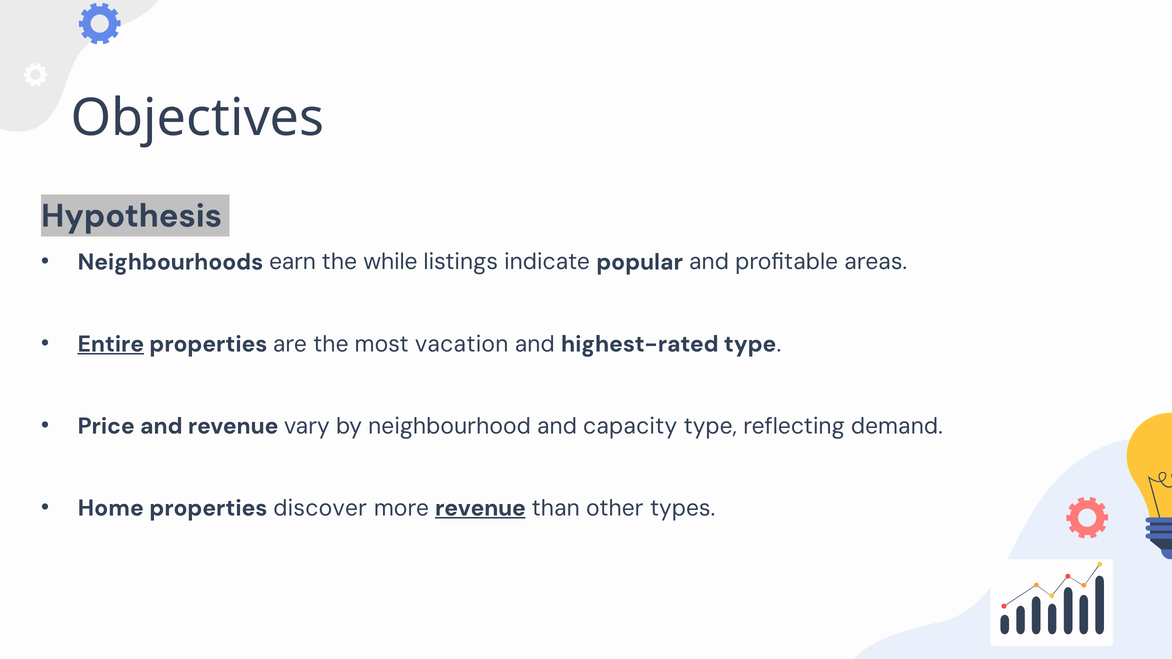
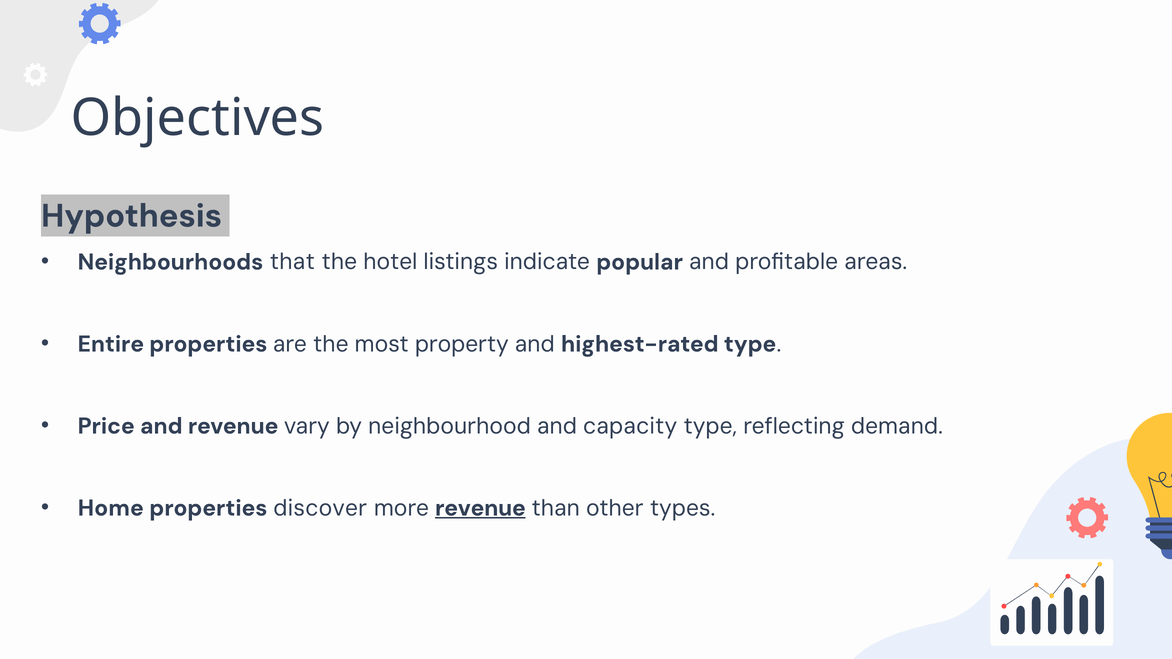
earn: earn -> that (292, 262)
while: while -> hotel (390, 262)
Entire underline: present -> none (111, 344)
vacation: vacation -> property (462, 344)
